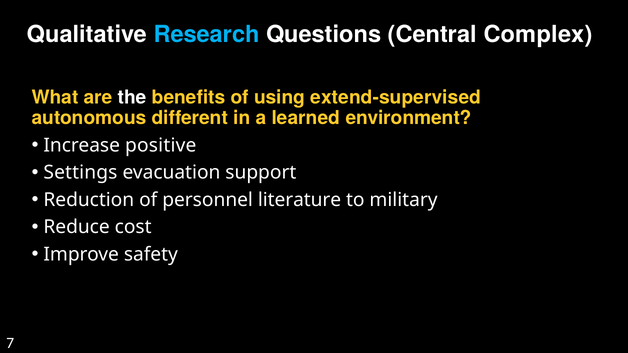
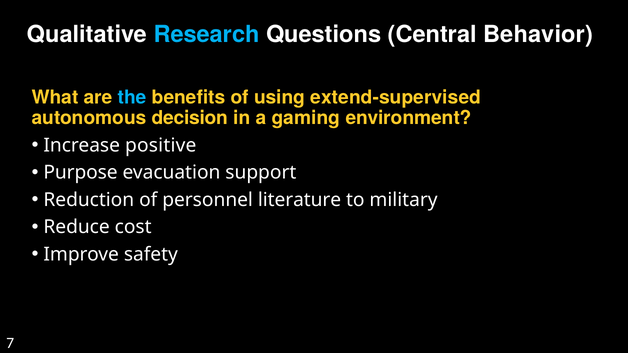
Complex: Complex -> Behavior (538, 35)
the colour: white -> light blue (132, 97)
different: different -> decision (190, 118)
learned: learned -> gaming (306, 118)
Settings: Settings -> Purpose (81, 173)
